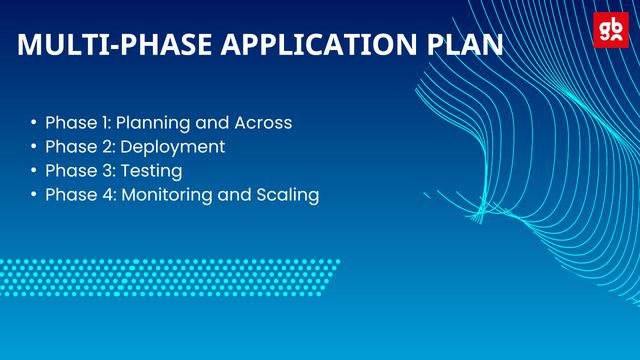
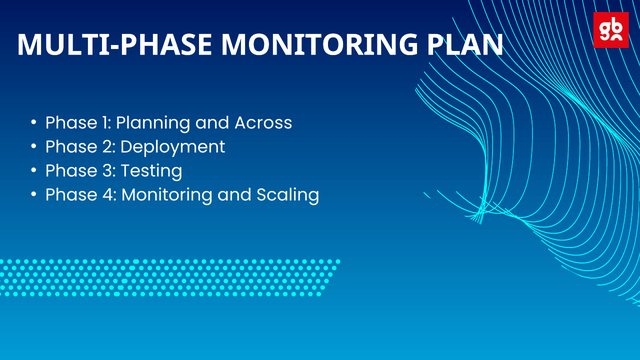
MULTI-PHASE APPLICATION: APPLICATION -> MONITORING (320, 45)
